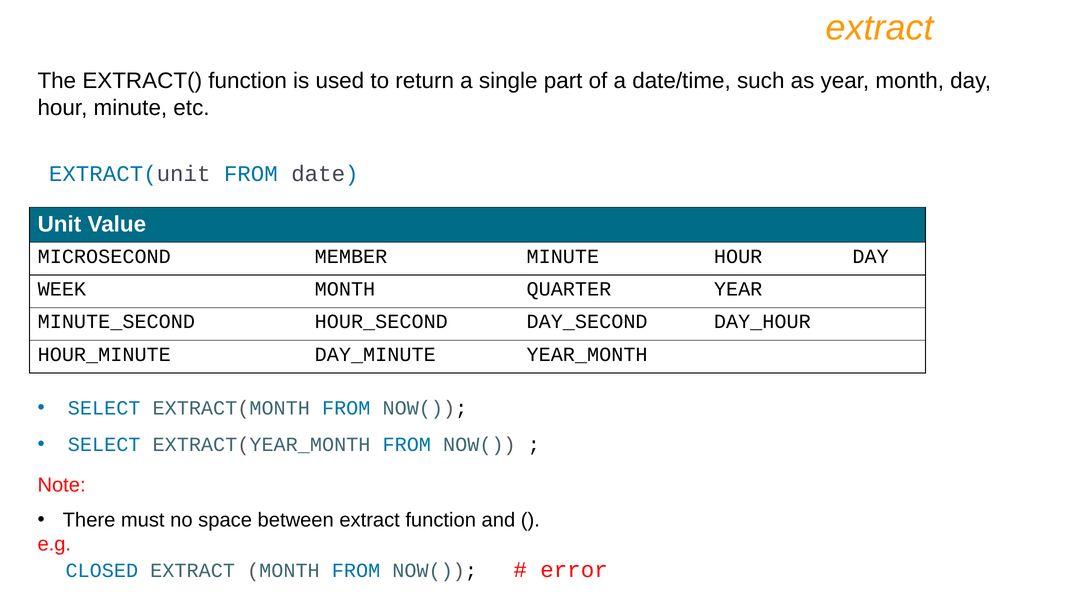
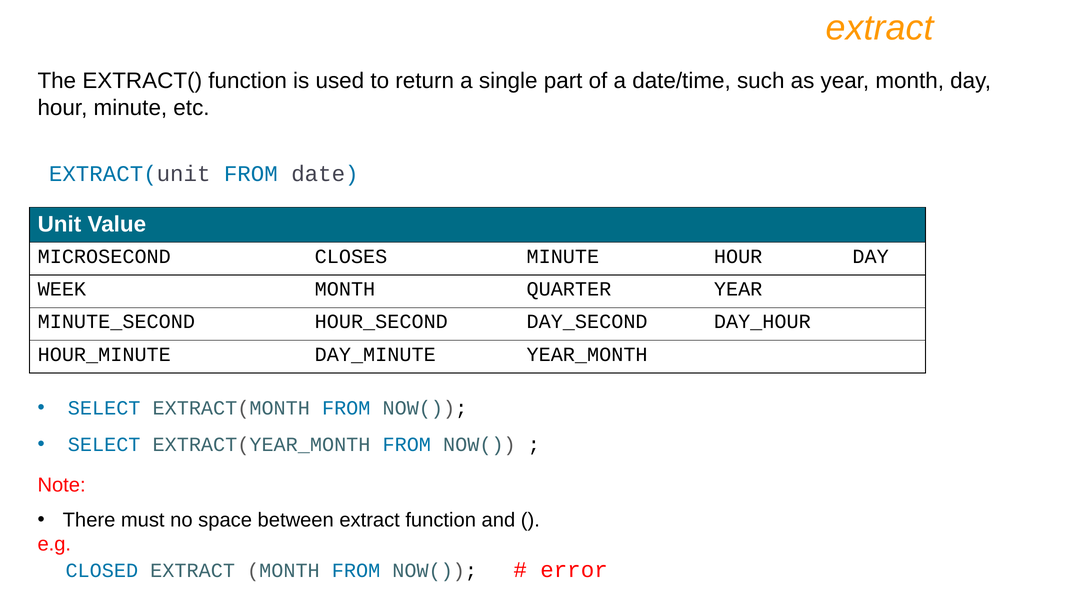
MEMBER: MEMBER -> CLOSES (351, 257)
